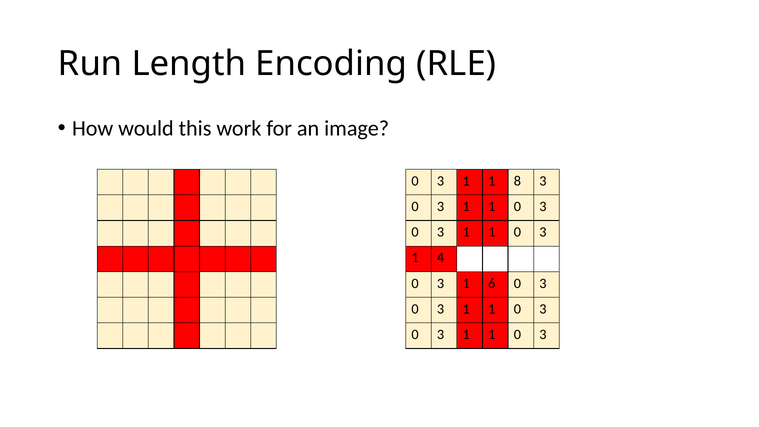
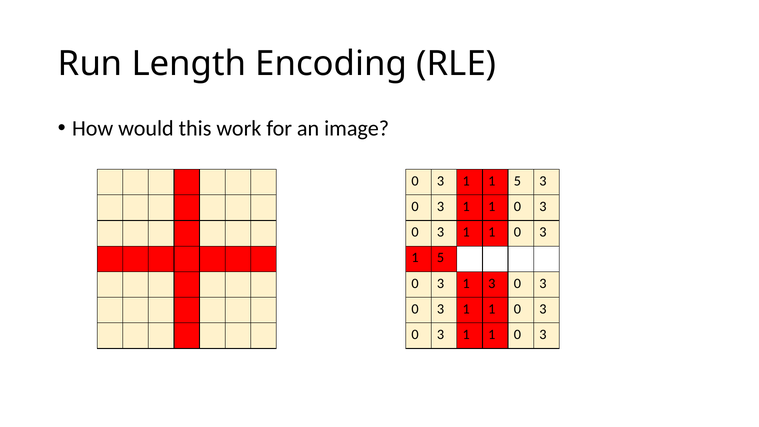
1 1 8: 8 -> 5 (517, 181)
4: 4 -> 5 (441, 258)
1 6: 6 -> 3 (492, 283)
